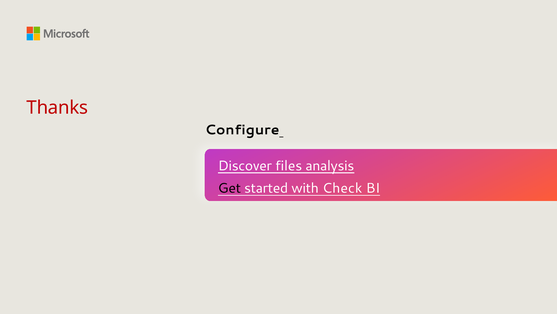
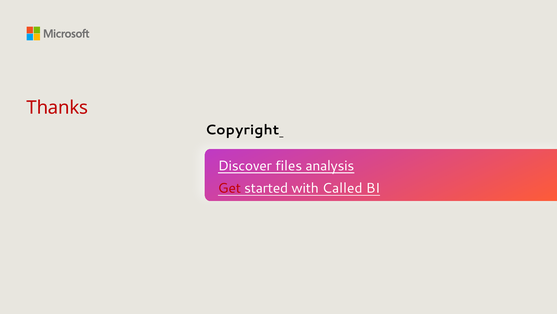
Configure: Configure -> Copyright (242, 130)
Get colour: black -> red (229, 188)
Check: Check -> Called (342, 188)
